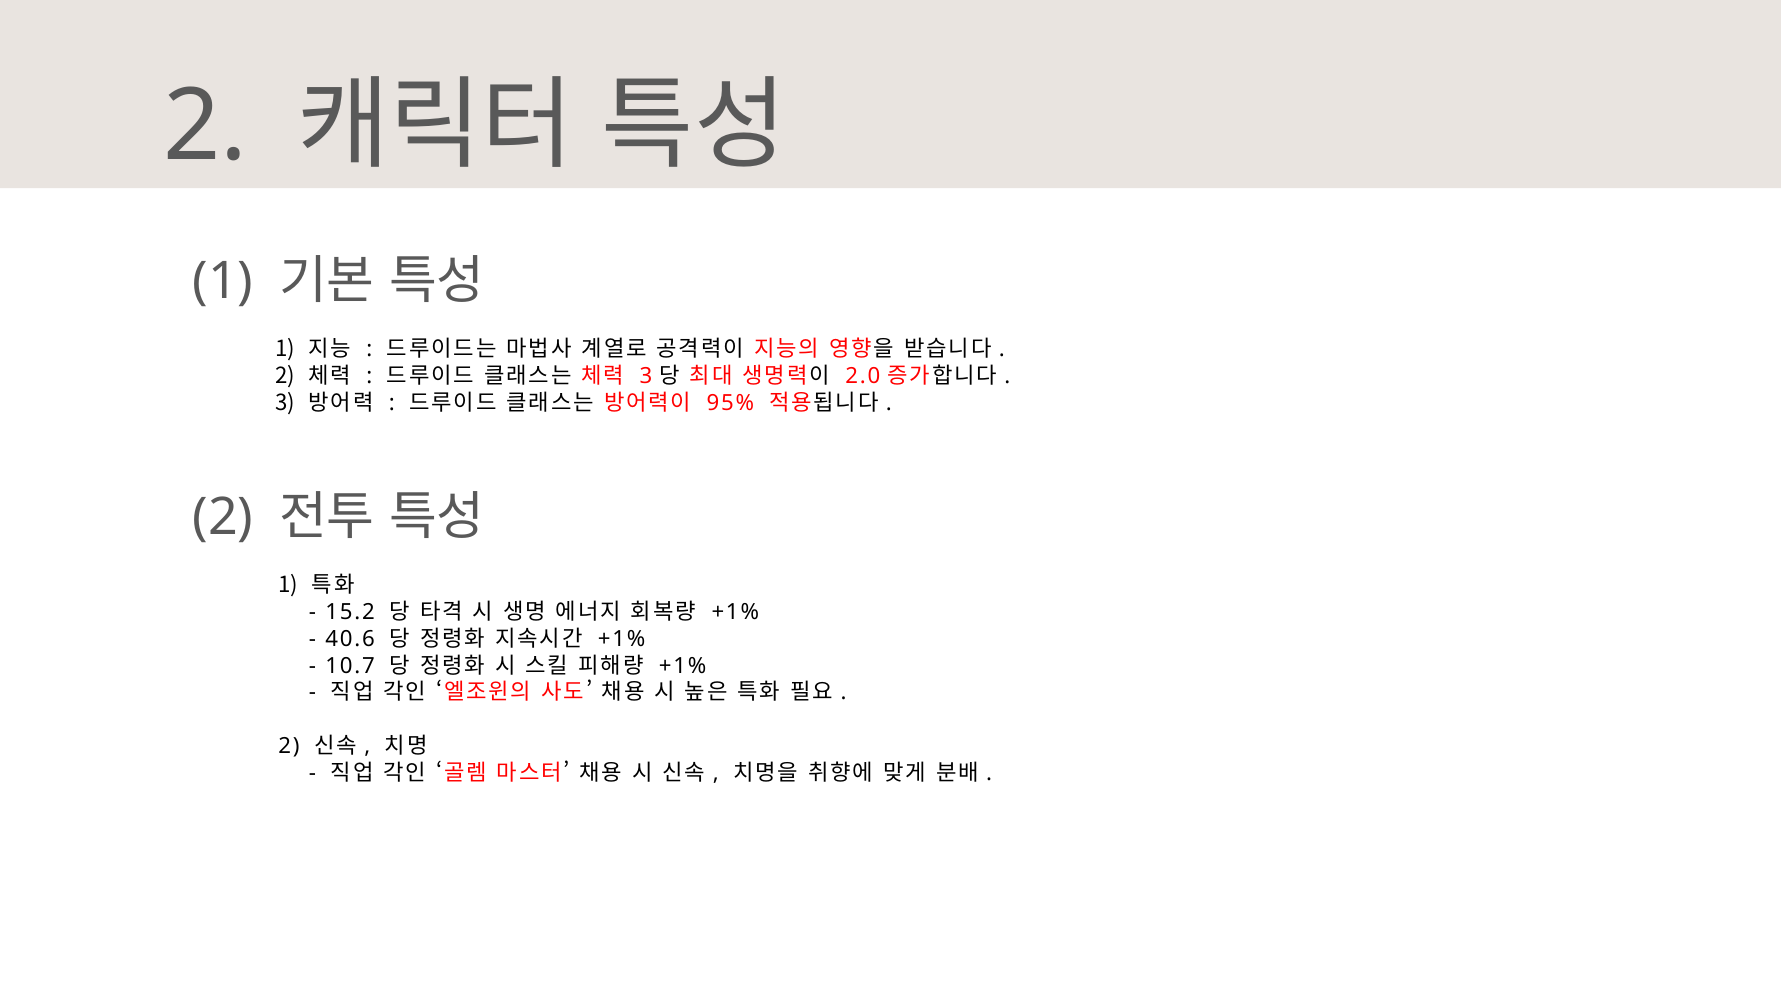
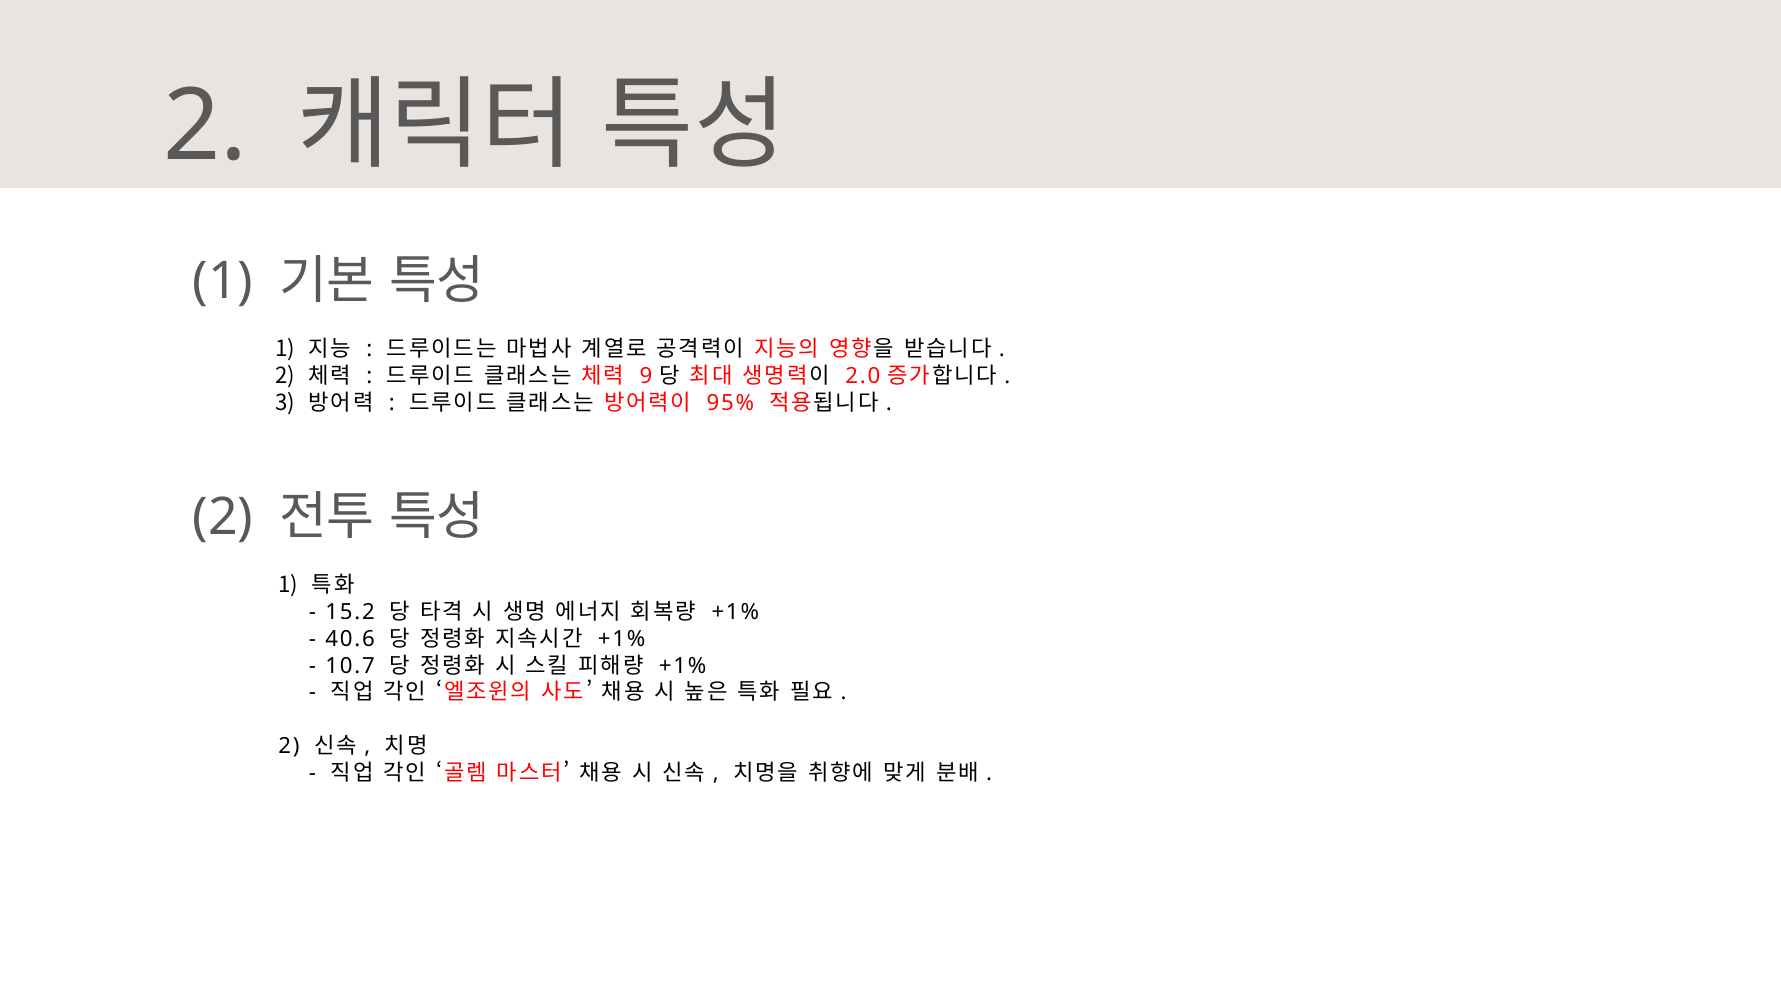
3: 3 -> 9 (646, 376)
